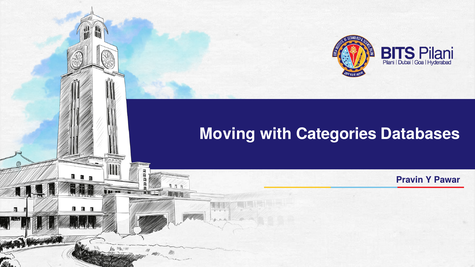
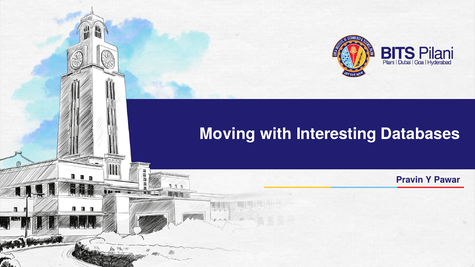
Categories: Categories -> Interesting (336, 134)
